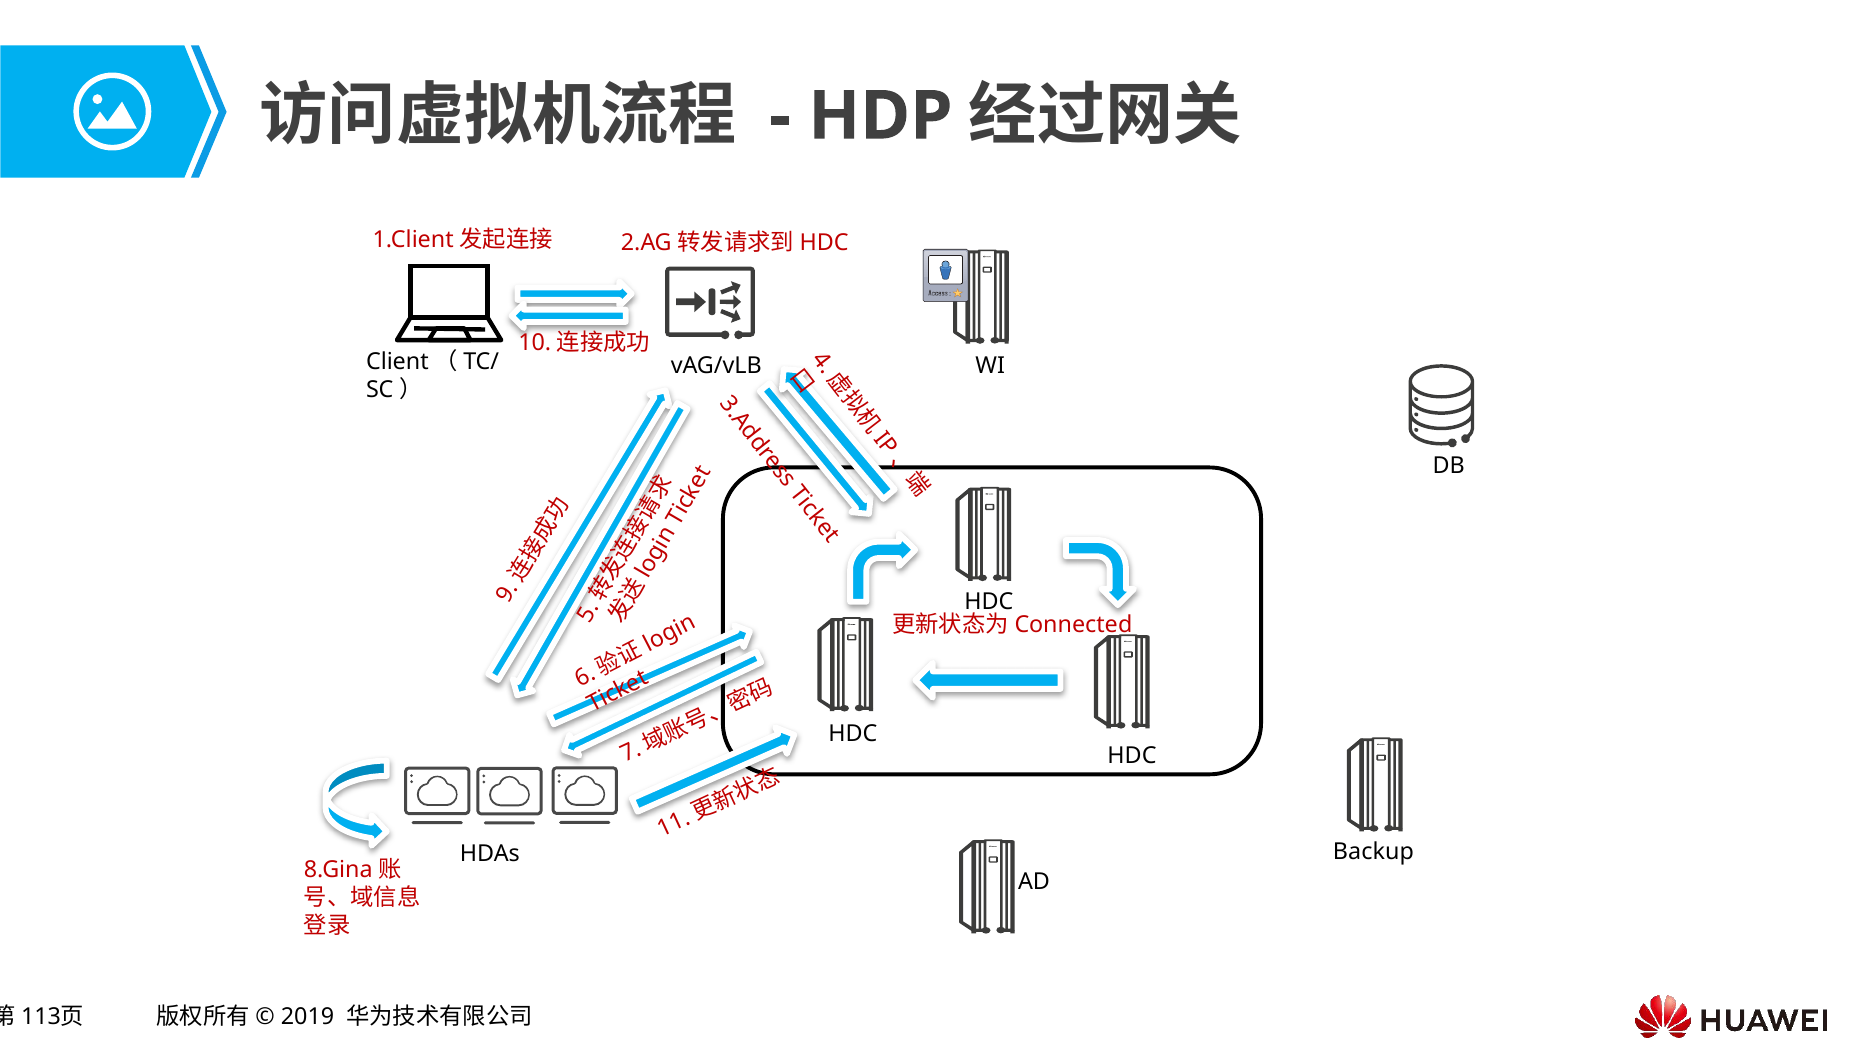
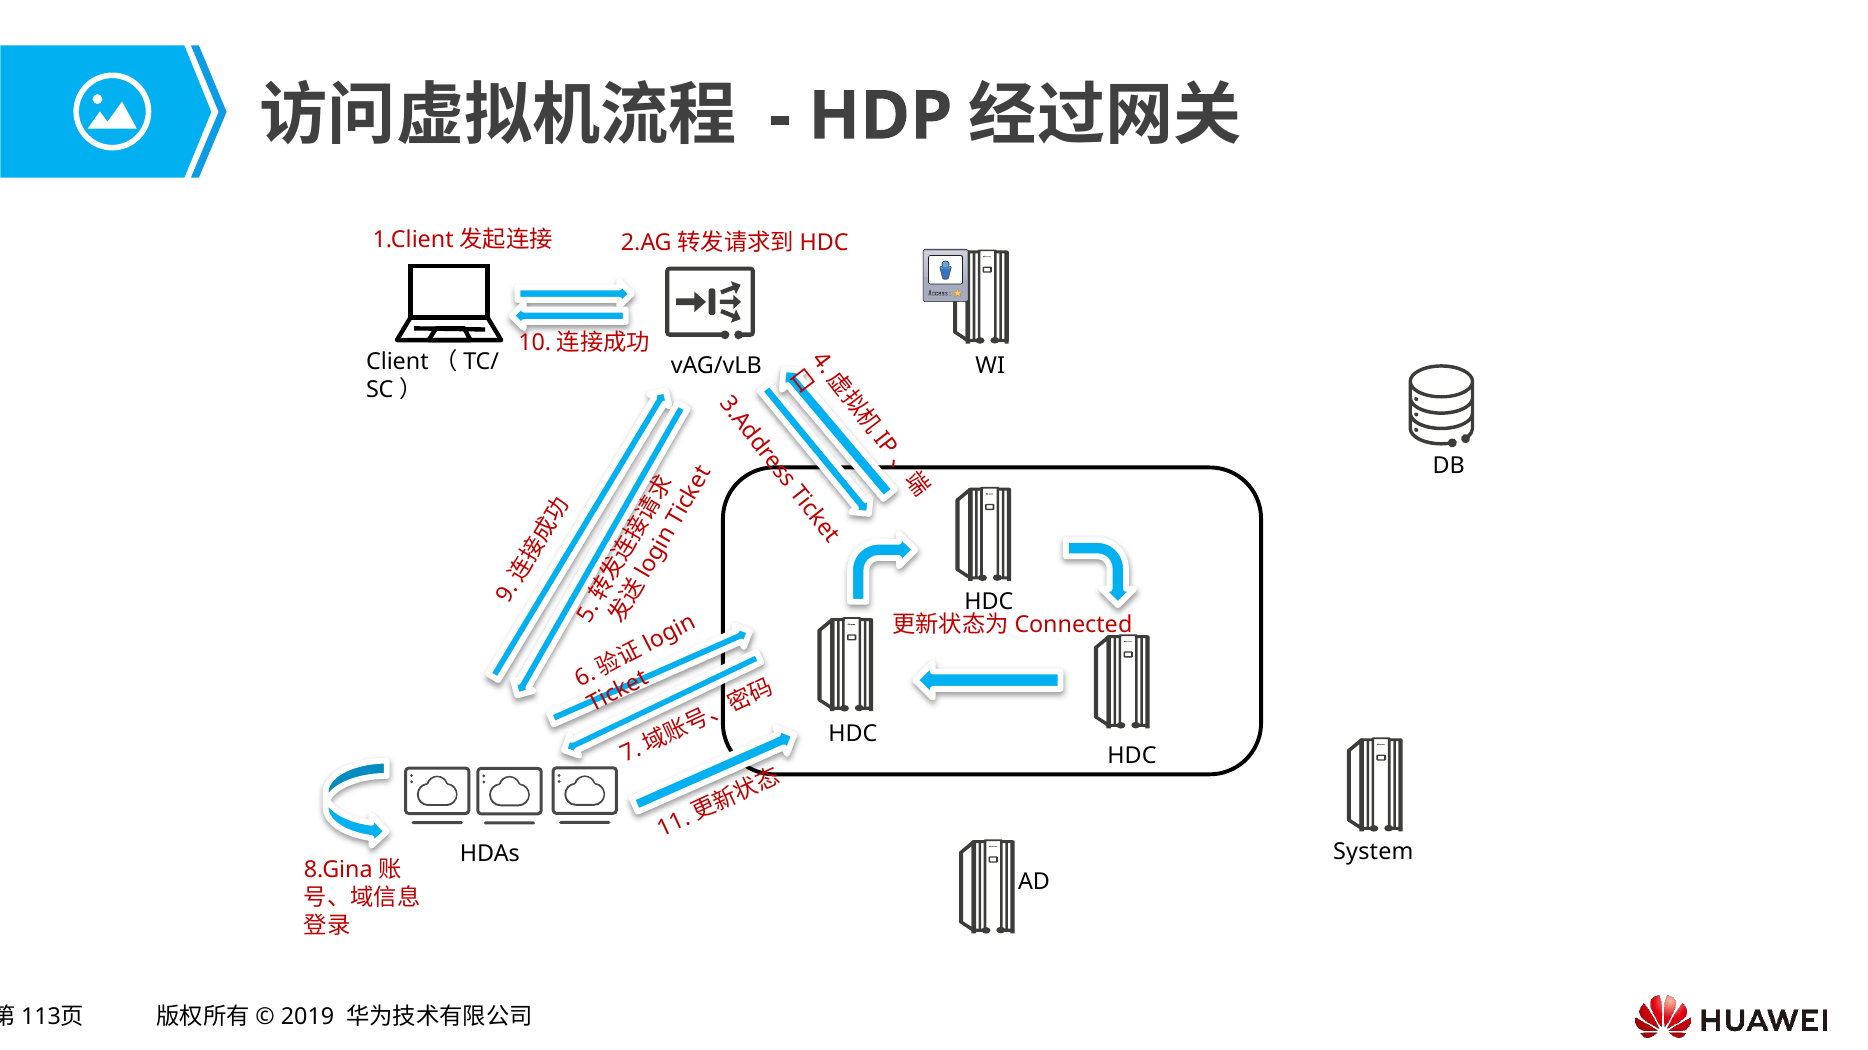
Backup: Backup -> System (1373, 852)
